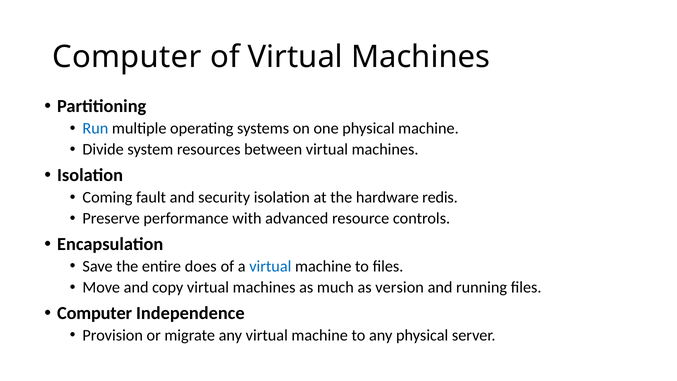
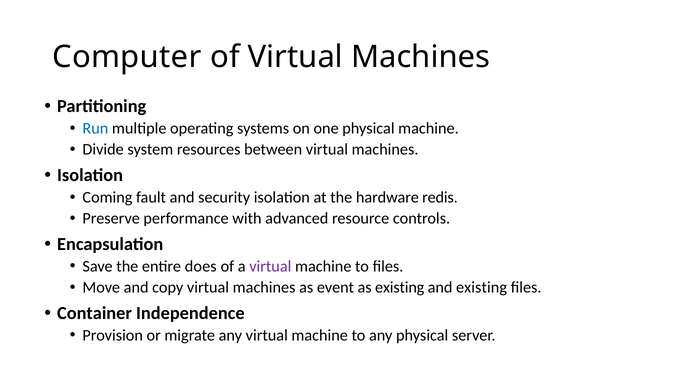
virtual colour: blue -> purple (270, 266)
much: much -> event (335, 287)
as version: version -> existing (400, 287)
and running: running -> existing (482, 287)
Computer: Computer -> Container (95, 313)
